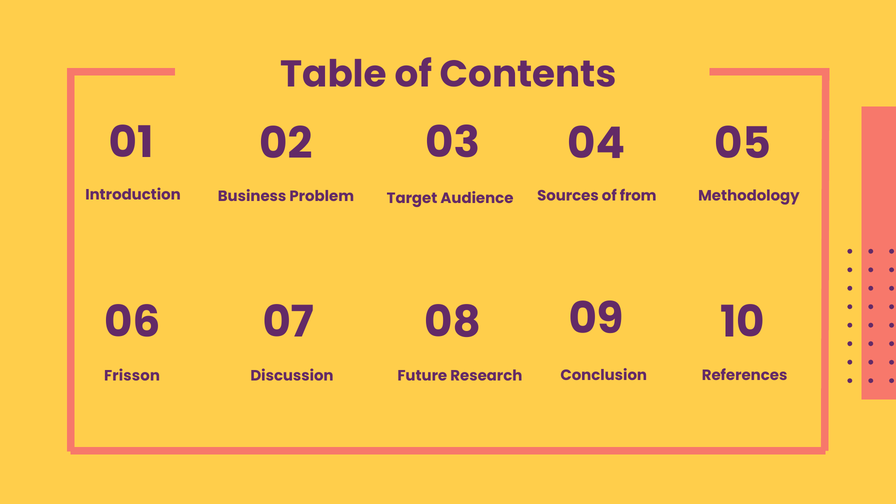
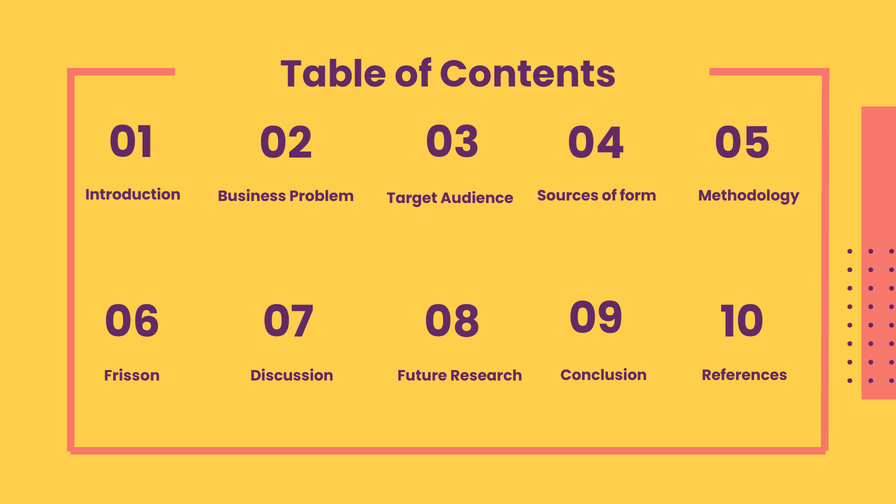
from: from -> form (638, 196)
